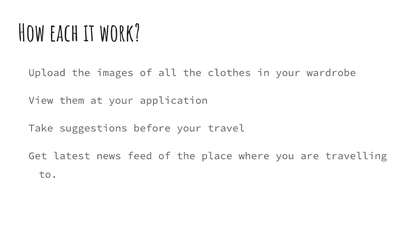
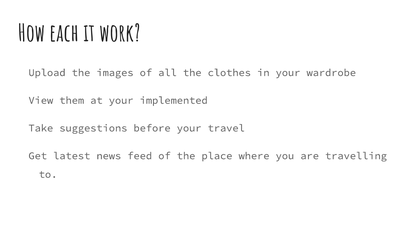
application: application -> implemented (174, 100)
